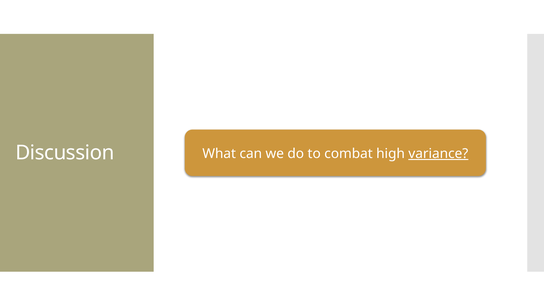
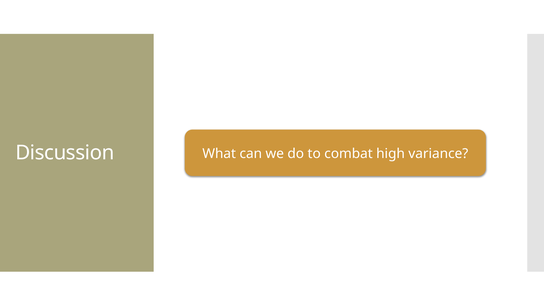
variance underline: present -> none (438, 154)
